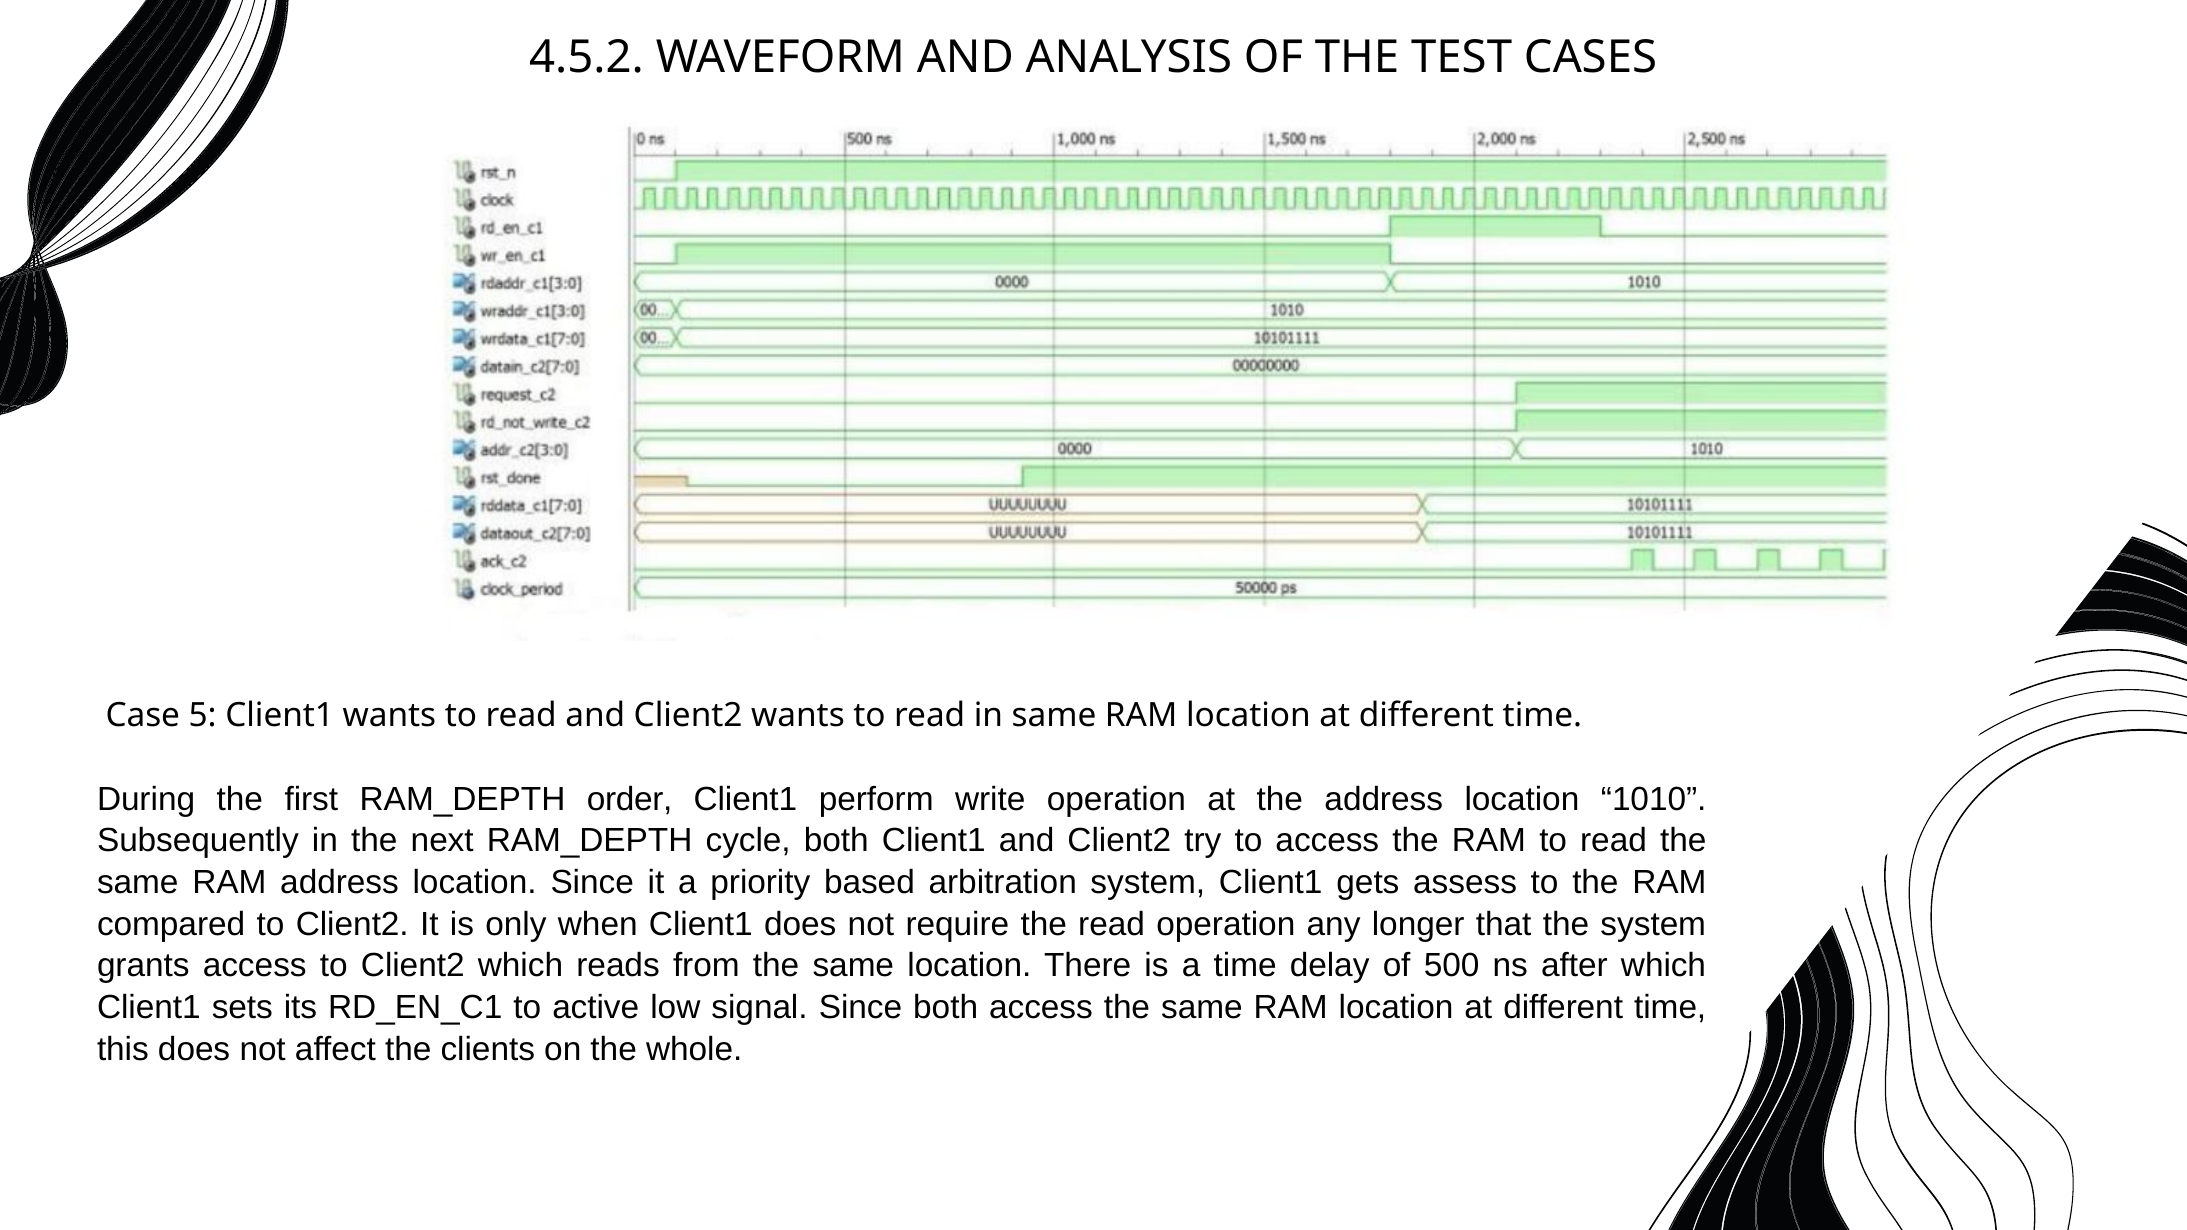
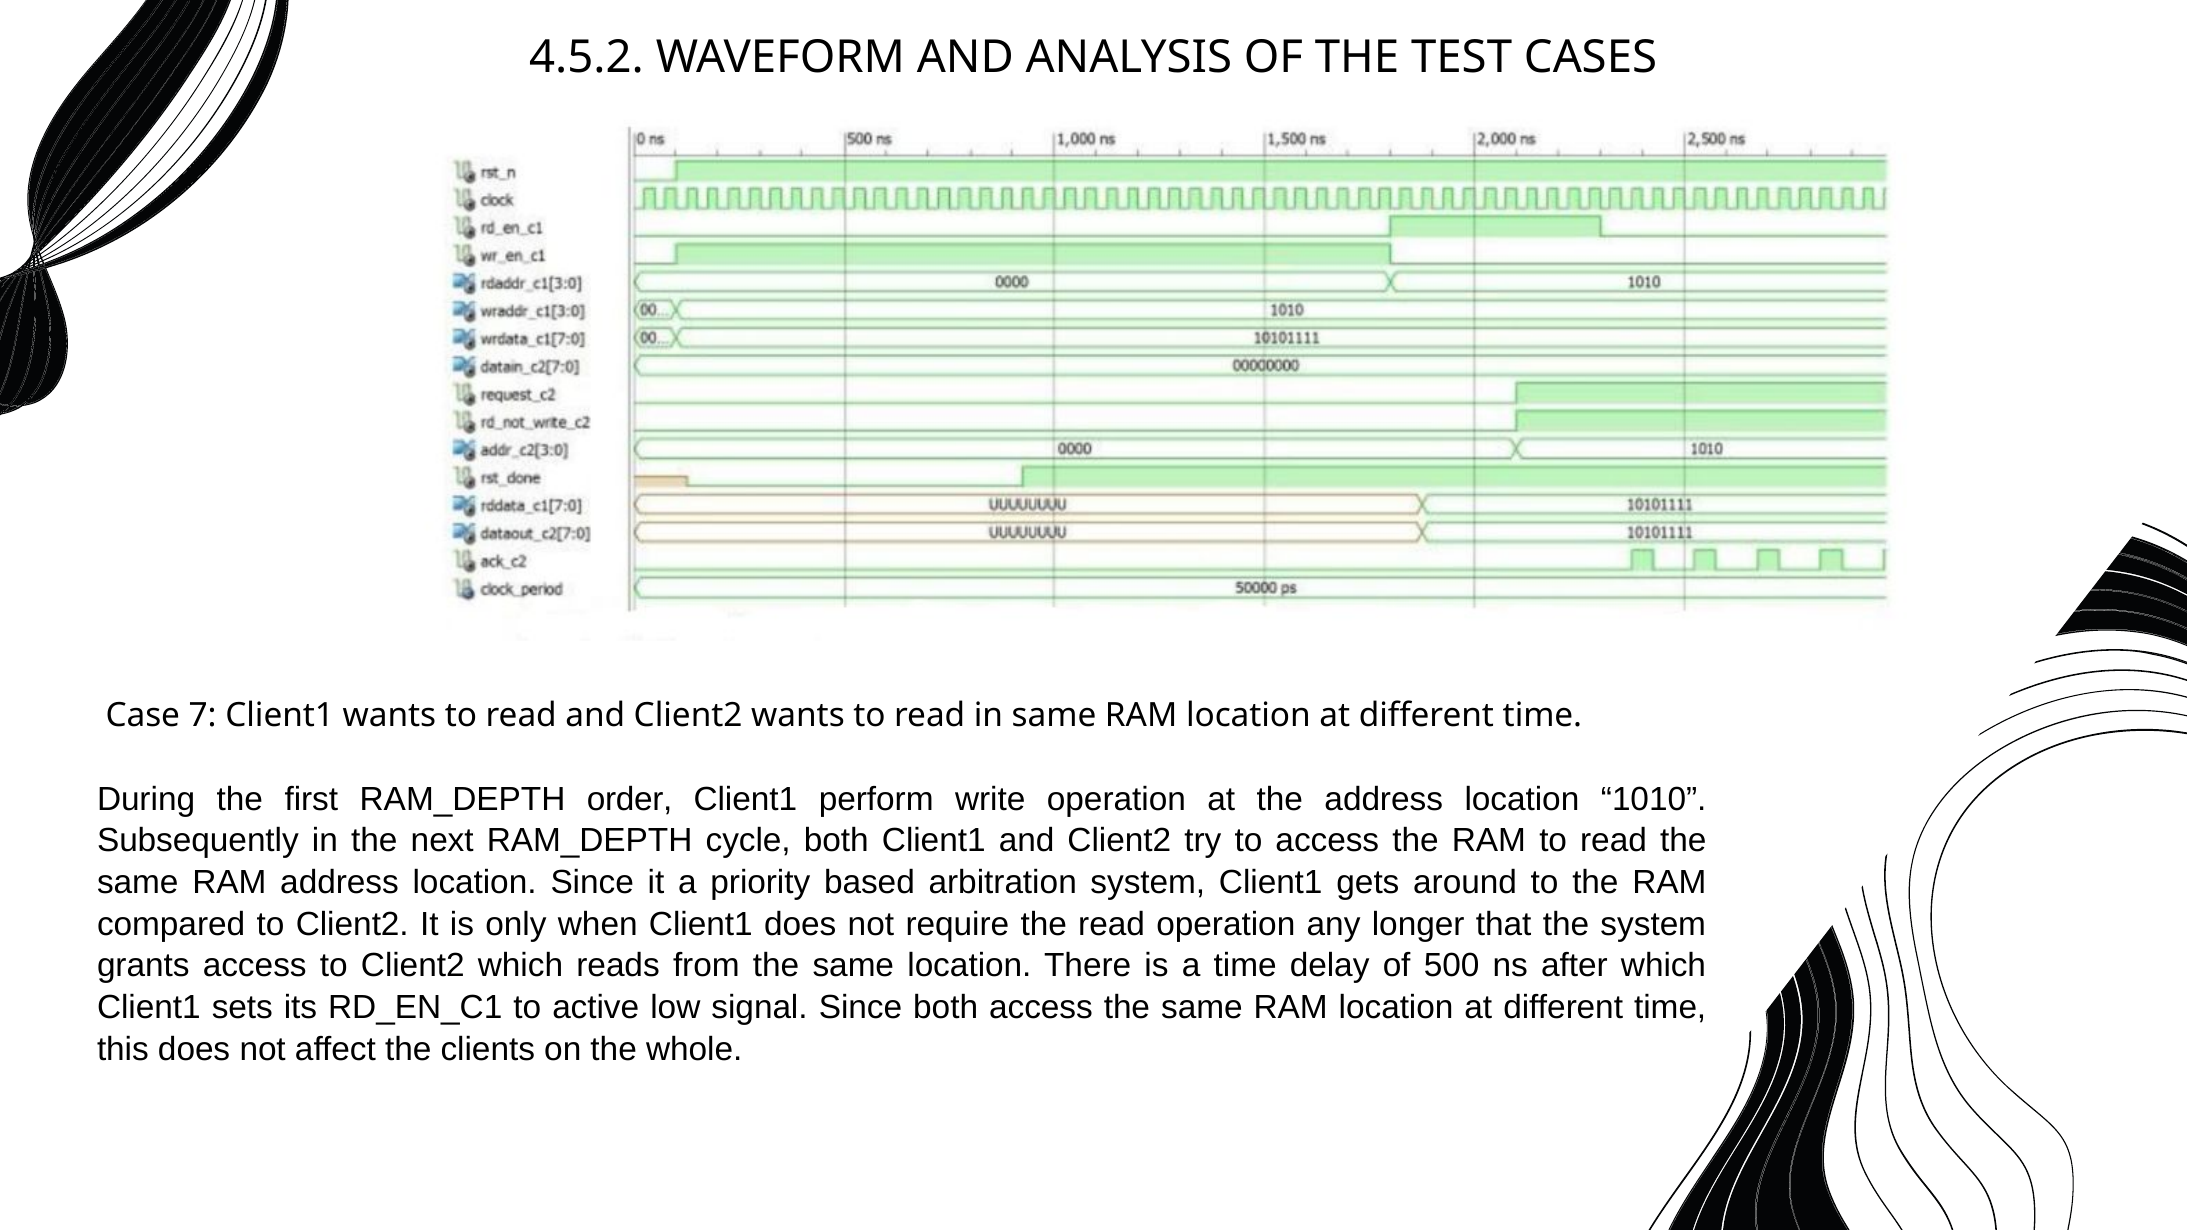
5: 5 -> 7 (203, 716)
assess: assess -> around (1465, 883)
